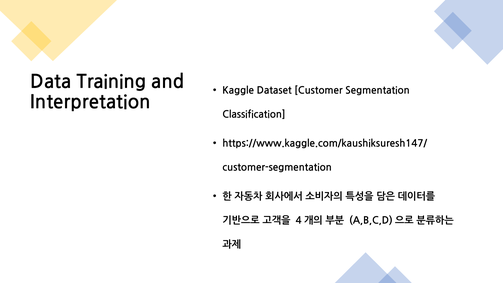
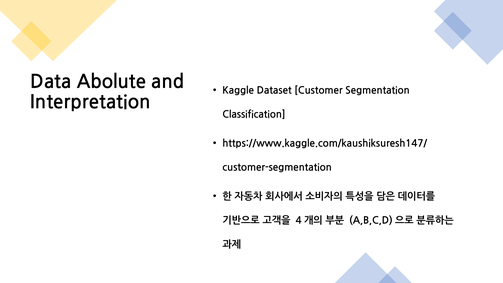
Training: Training -> Abolute (111, 82)
